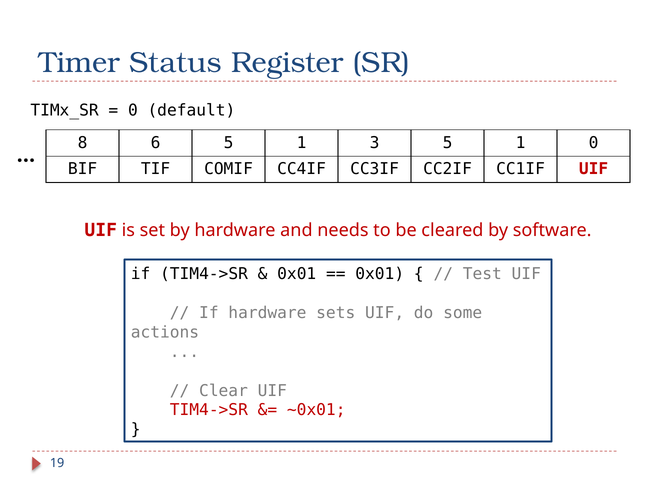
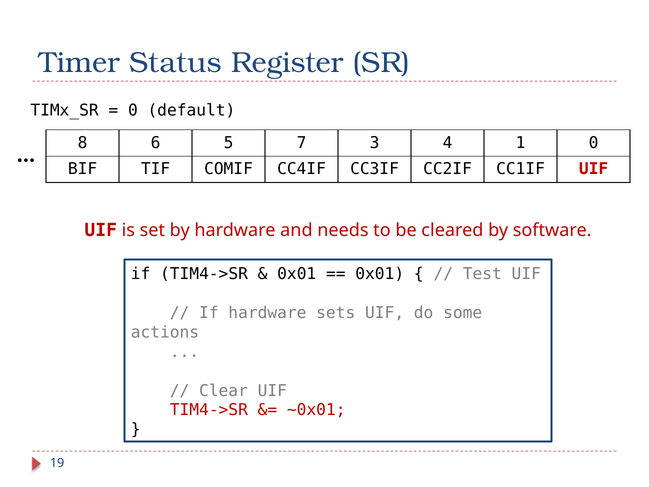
6 5 1: 1 -> 7 (302, 143)
3 5: 5 -> 4 (448, 143)
